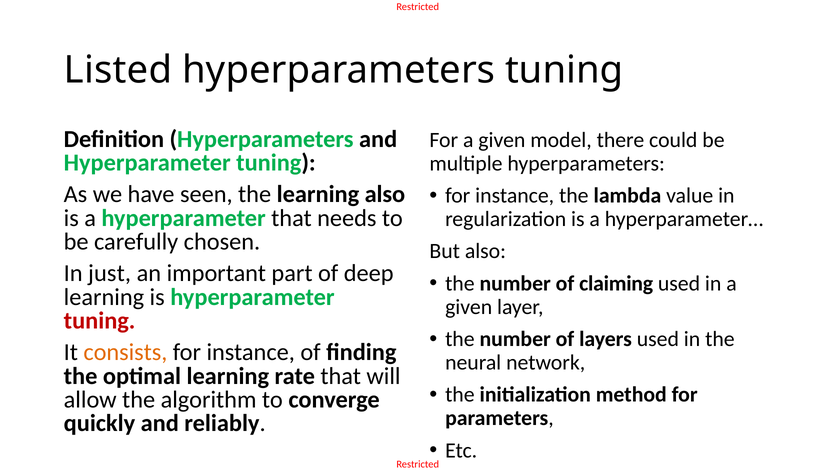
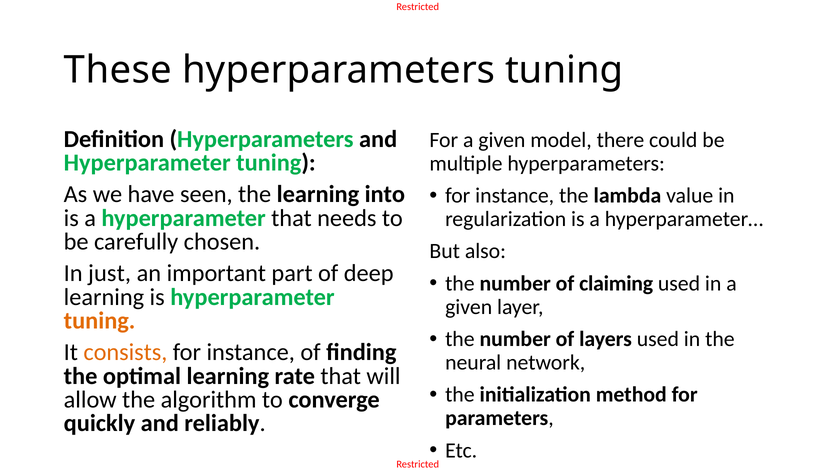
Listed: Listed -> These (118, 70)
learning also: also -> into (385, 195)
tuning colour: red -> orange (100, 321)
